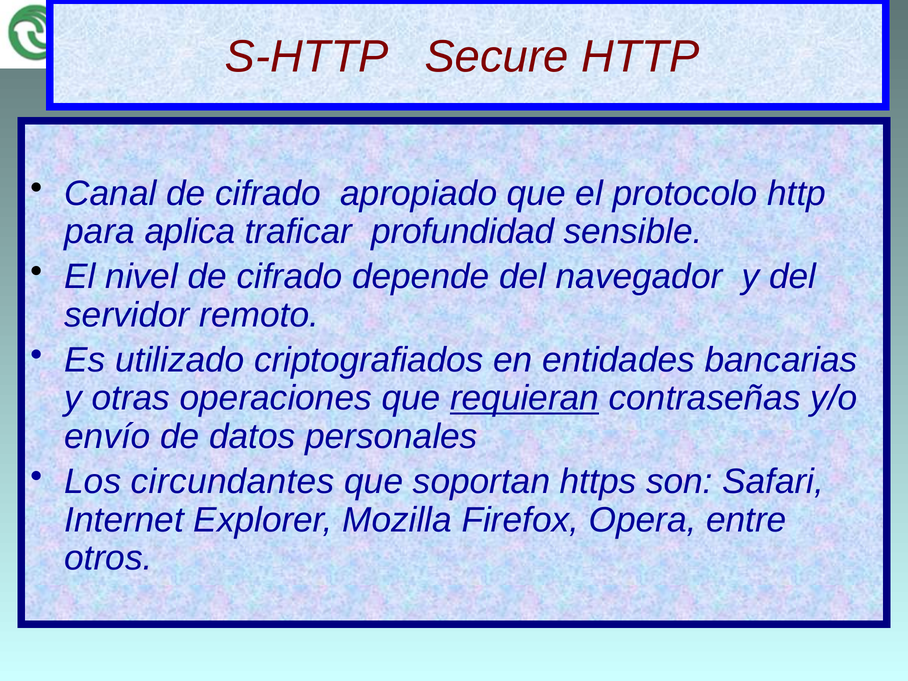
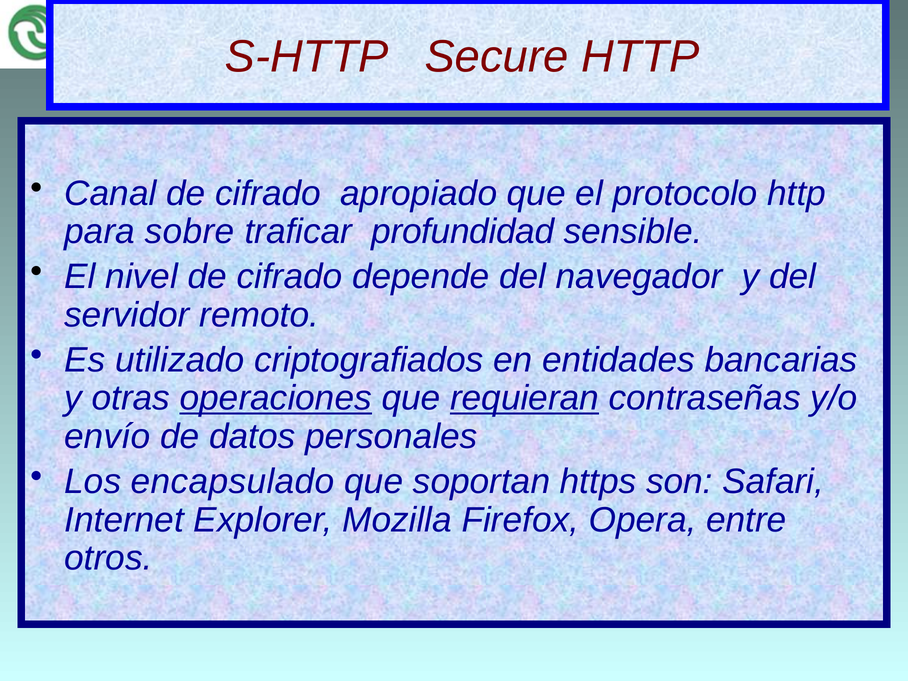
aplica: aplica -> sobre (190, 232)
operaciones underline: none -> present (276, 398)
circundantes: circundantes -> encapsulado (233, 482)
